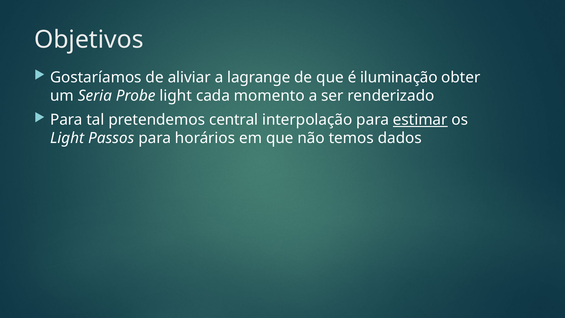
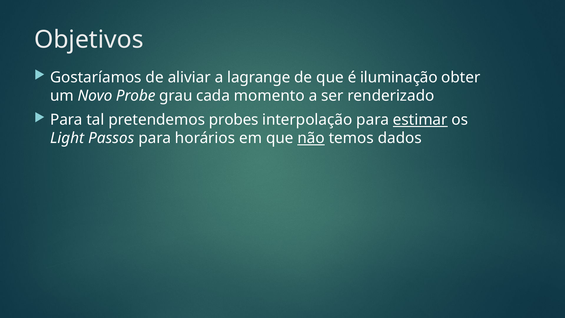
Seria: Seria -> Novo (95, 96)
Probe light: light -> grau (176, 96)
central: central -> probes (234, 120)
não underline: none -> present (311, 138)
